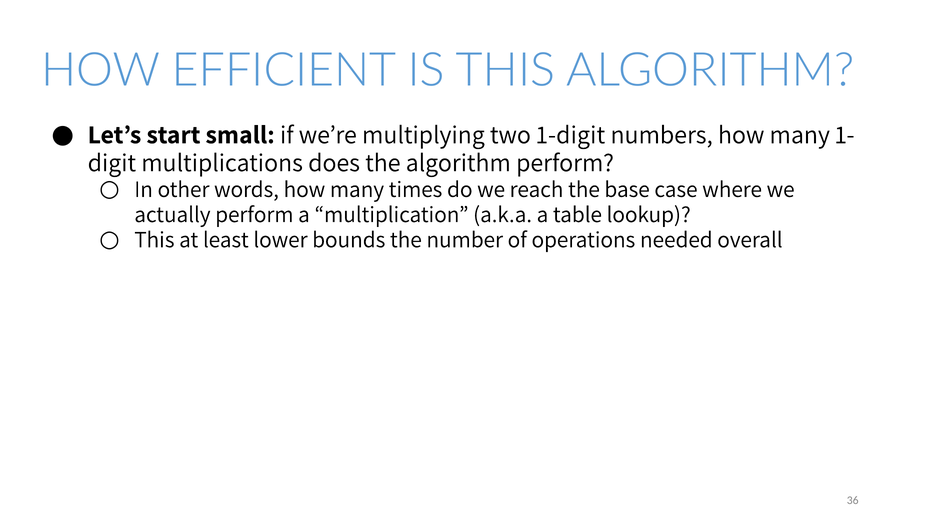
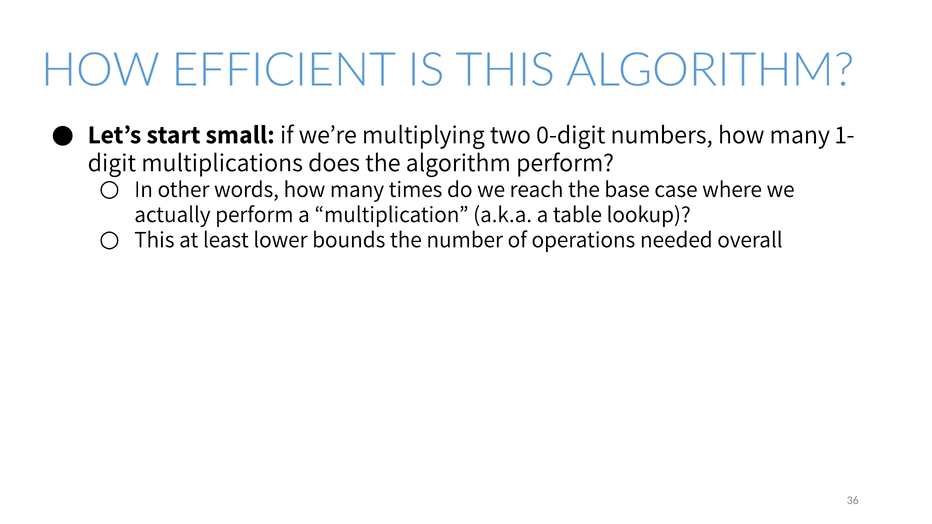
1-digit: 1-digit -> 0-digit (571, 135)
